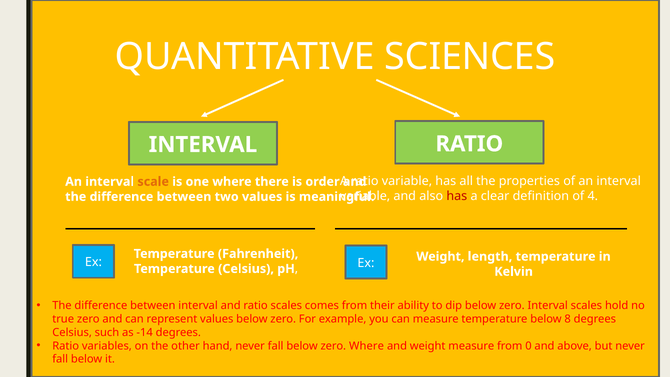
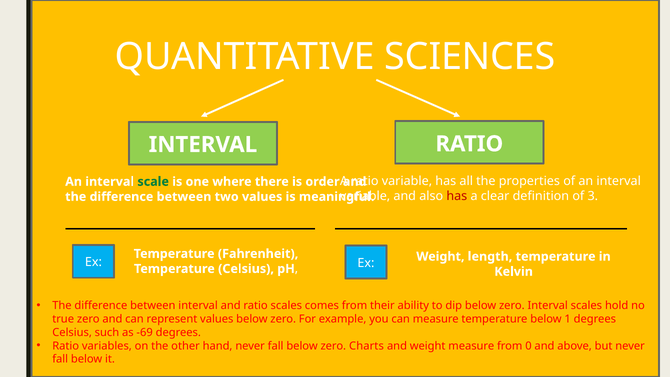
scale colour: orange -> green (153, 182)
4: 4 -> 3 (593, 196)
8: 8 -> 1 (568, 319)
-14: -14 -> -69 (145, 332)
zero Where: Where -> Charts (366, 346)
